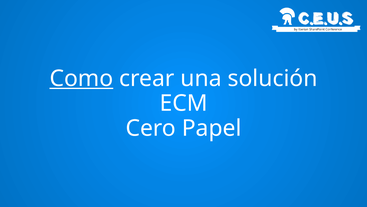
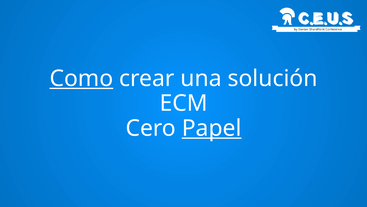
Papel underline: none -> present (212, 128)
